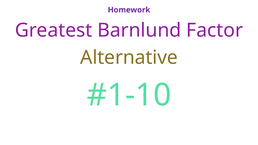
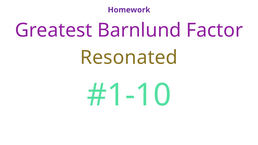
Alternative: Alternative -> Resonated (129, 57)
